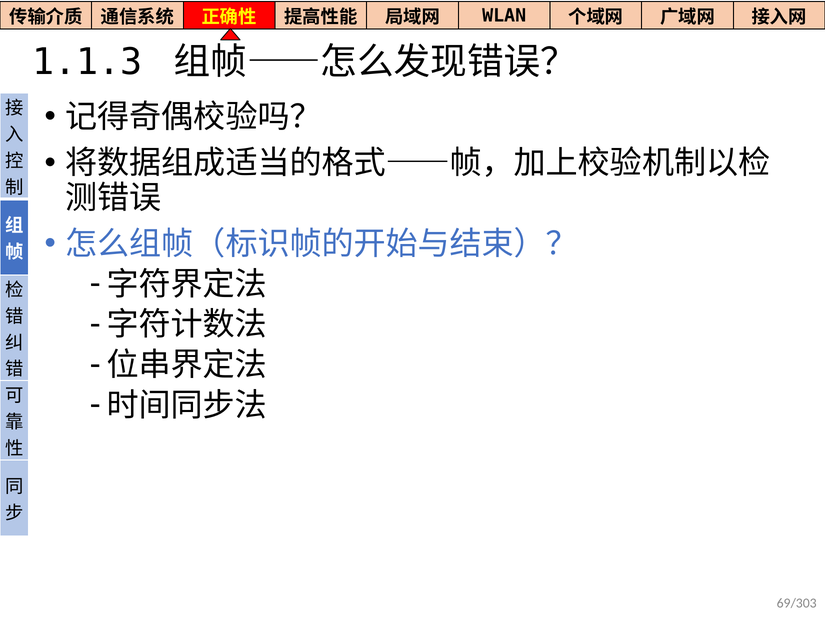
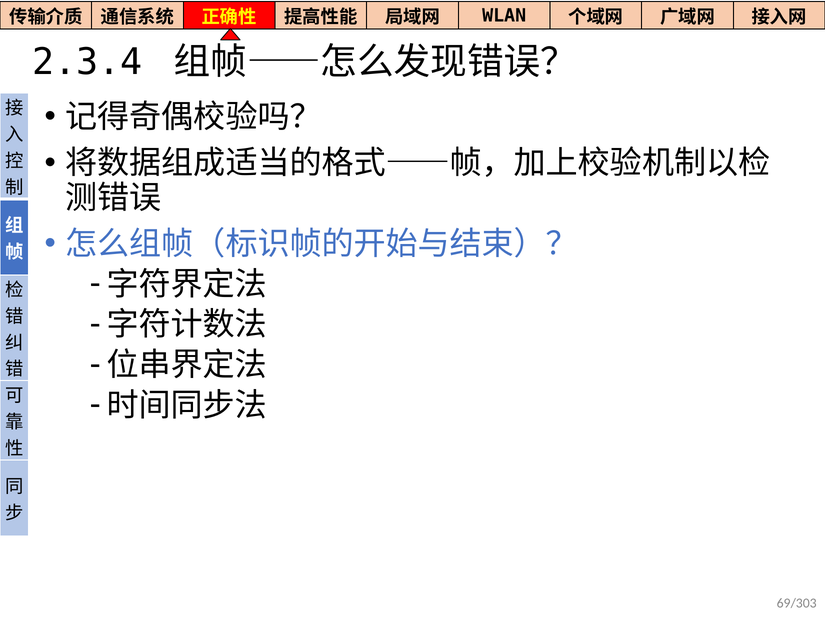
1.1.3: 1.1.3 -> 2.3.4 (87, 62)
